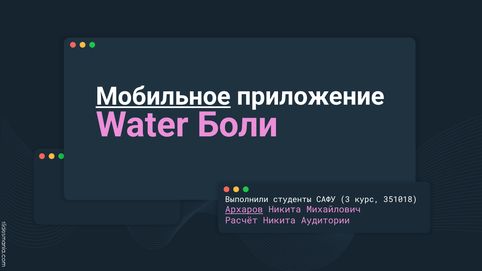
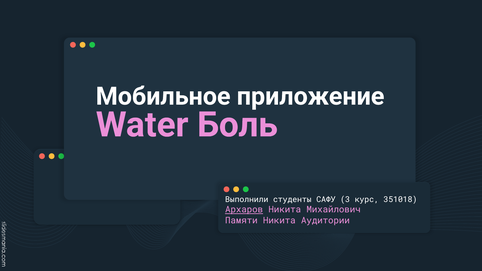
Мобильное underline: present -> none (163, 96)
Боли: Боли -> Боль (237, 125)
Расчёт: Расчёт -> Памяти (241, 221)
